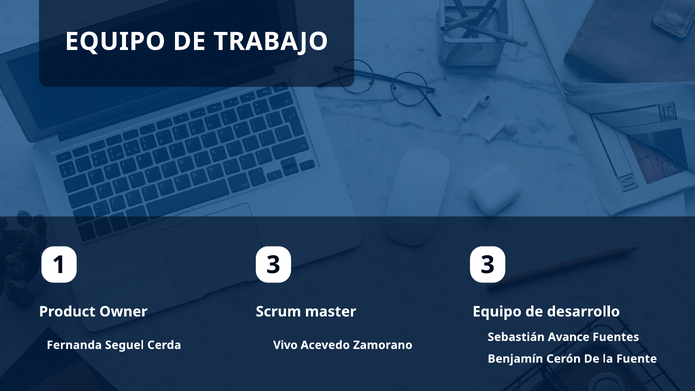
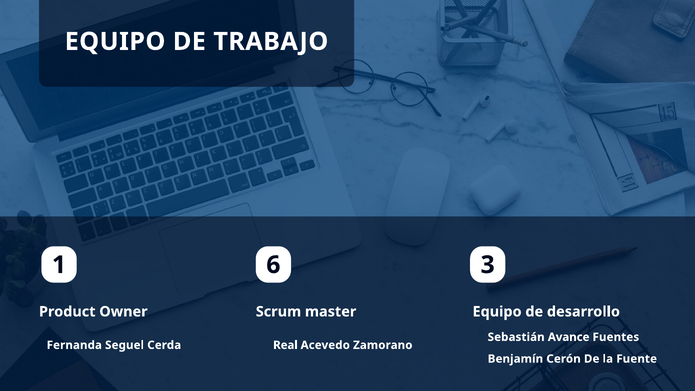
1 3: 3 -> 6 (273, 265)
Vivo: Vivo -> Real (285, 345)
